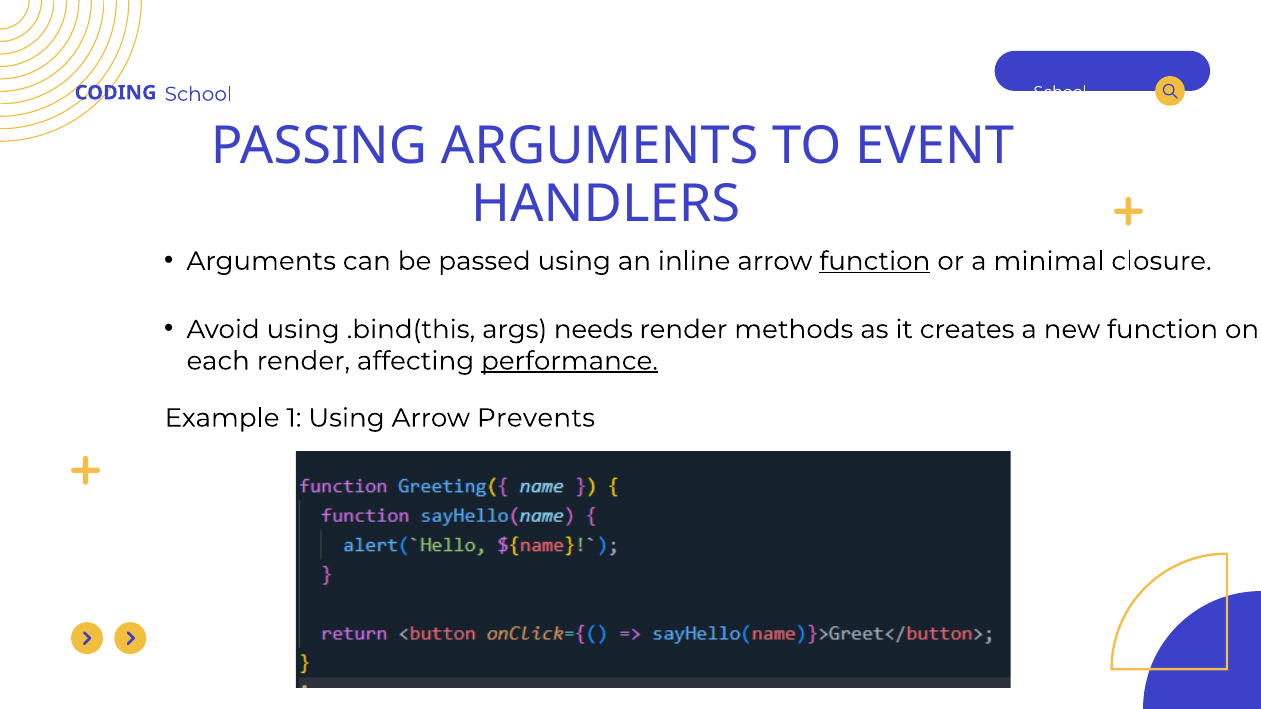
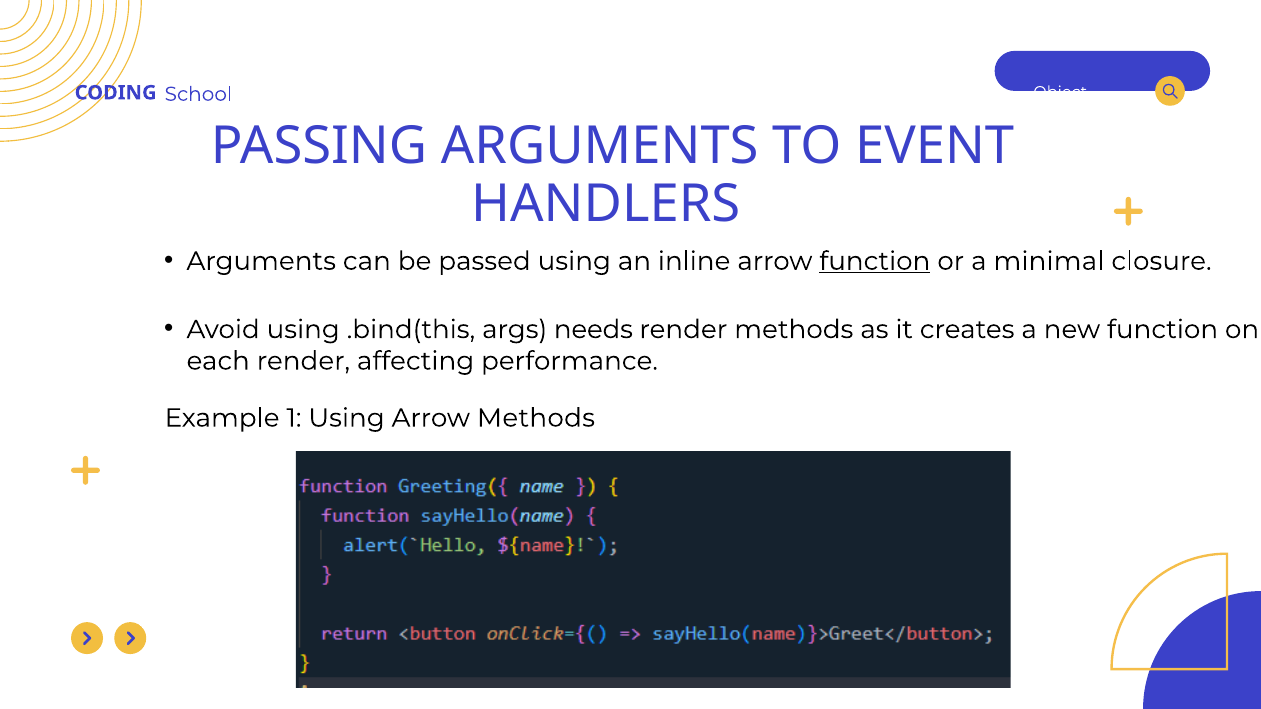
School: School -> Object (1060, 92)
performance underline: present -> none (569, 361)
Arrow Prevents: Prevents -> Methods (536, 418)
